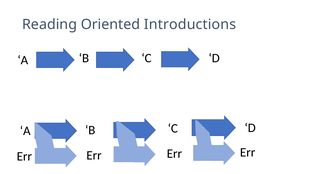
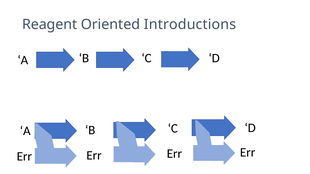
Reading: Reading -> Reagent (50, 25)
